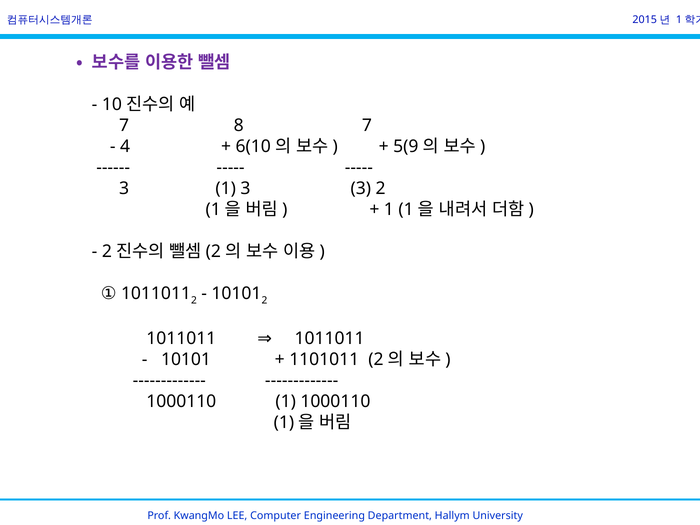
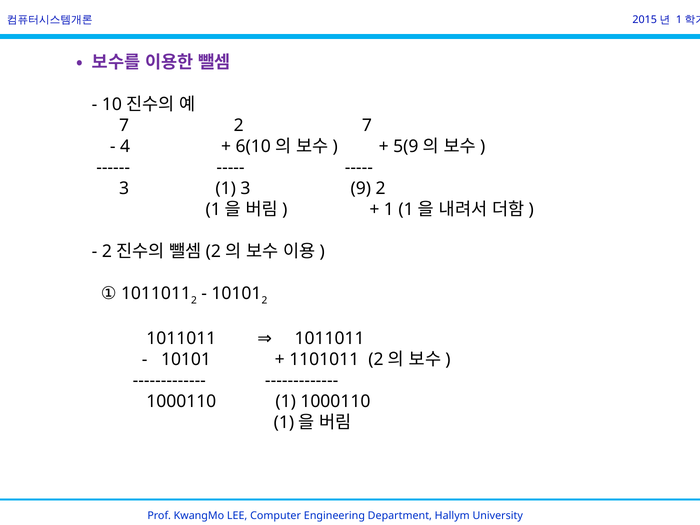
7 8: 8 -> 2 (239, 126)
3 3: 3 -> 9 (361, 189)
